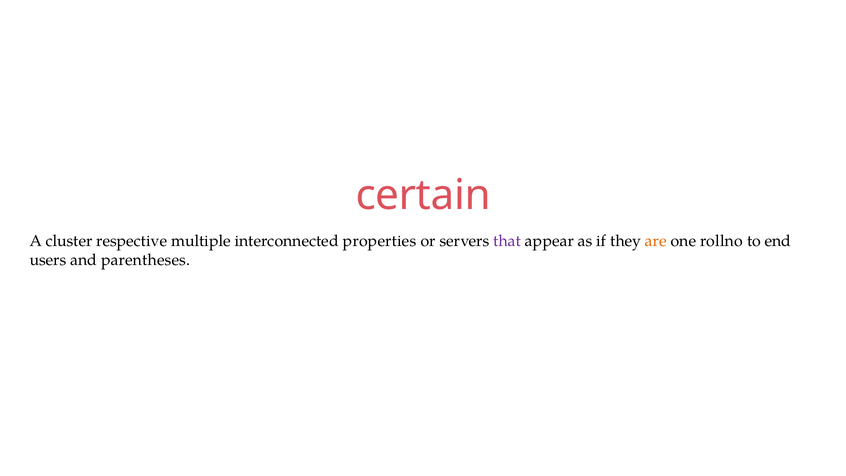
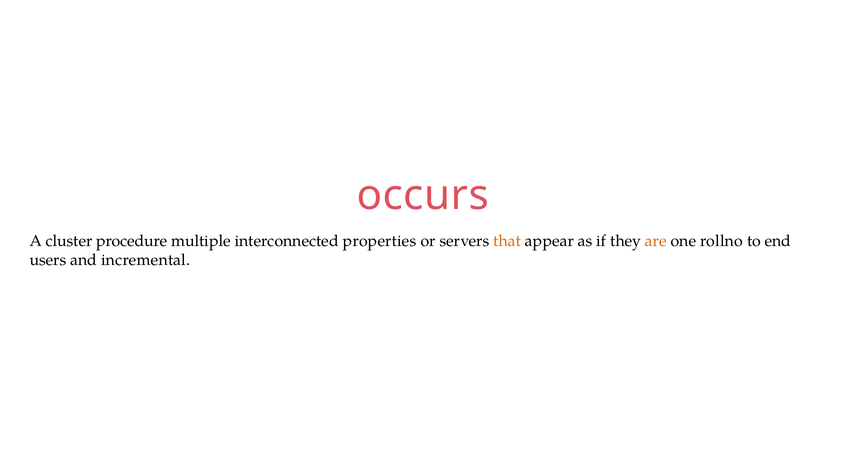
certain: certain -> occurs (423, 195)
respective: respective -> procedure (132, 241)
that colour: purple -> orange (507, 241)
parentheses: parentheses -> incremental (146, 260)
